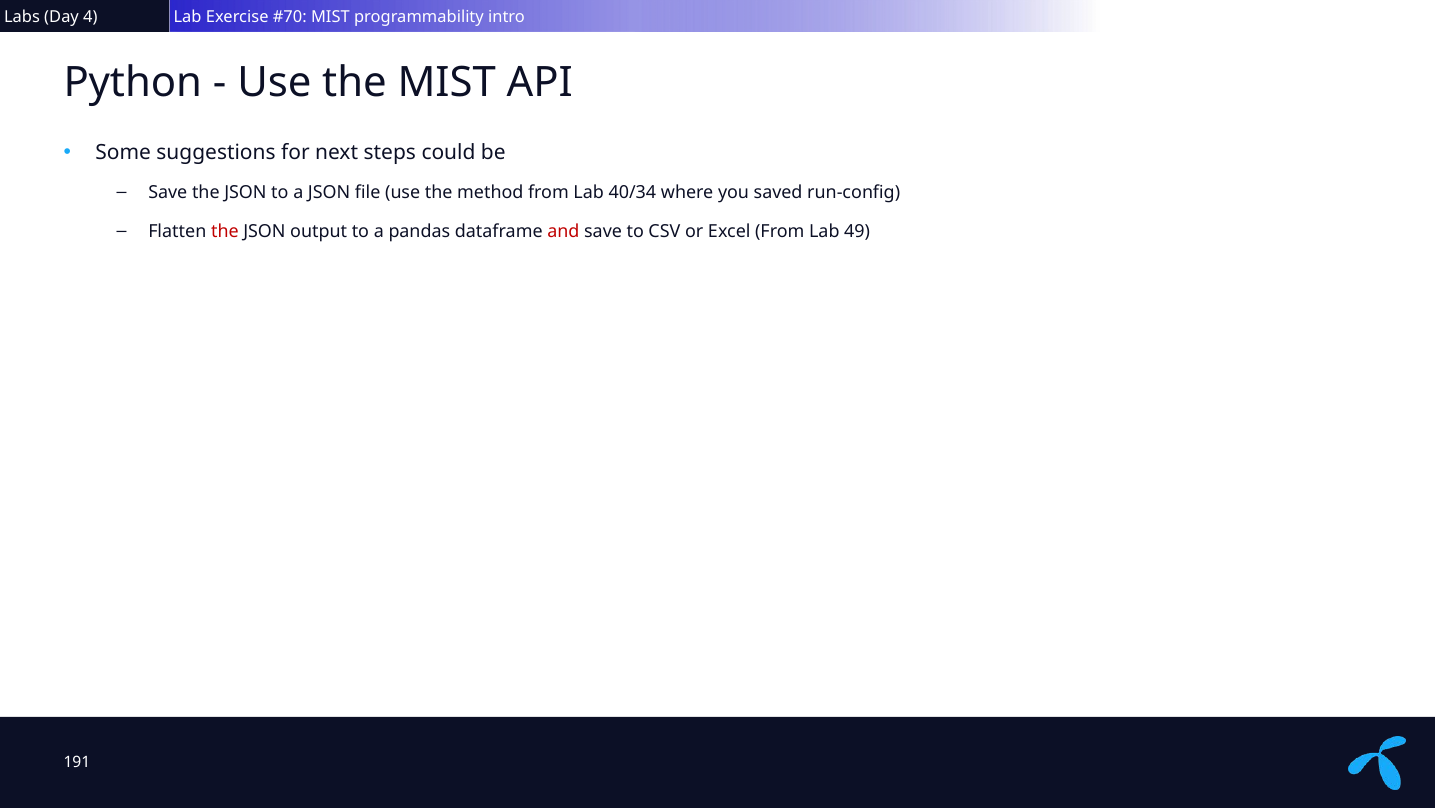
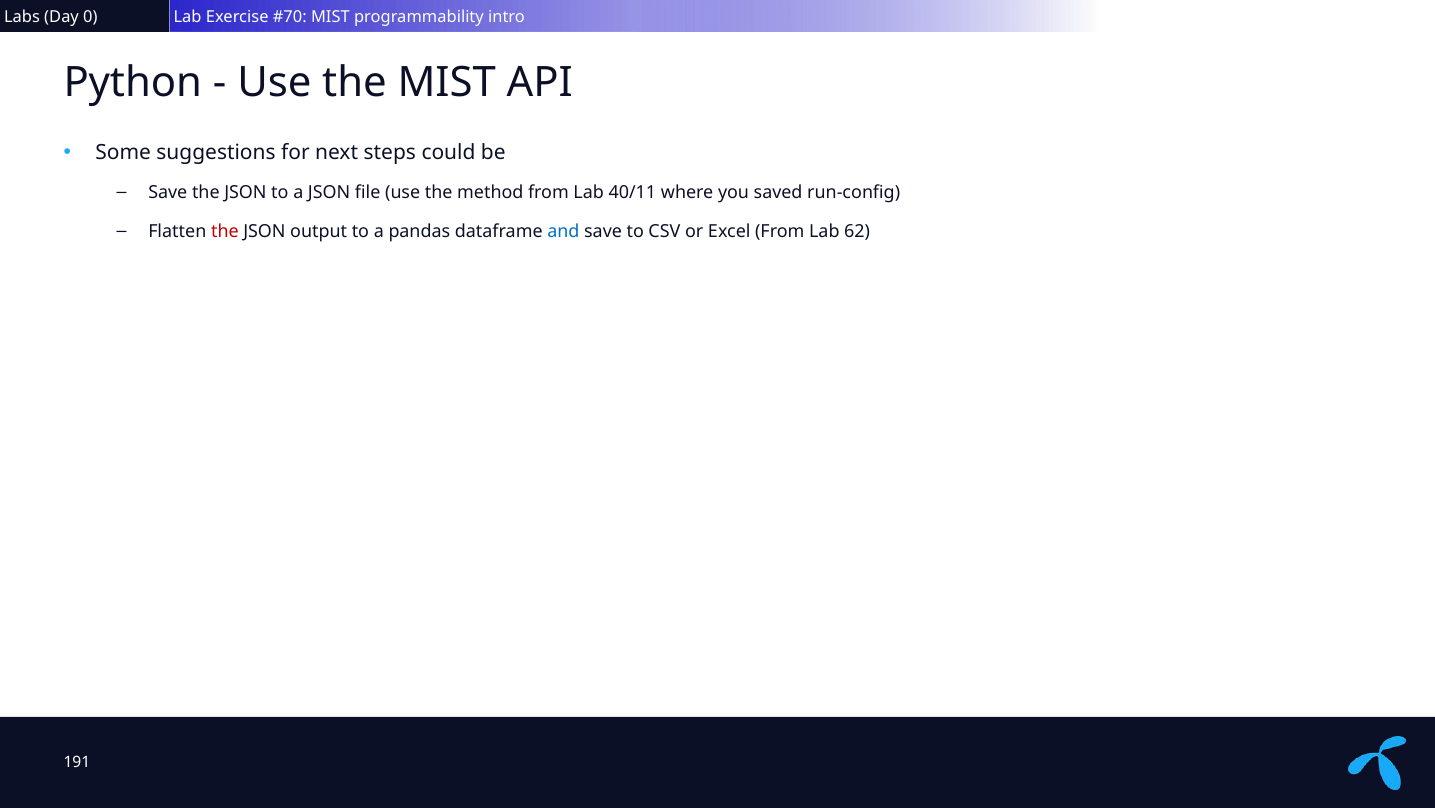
4: 4 -> 0 (90, 17)
40/34: 40/34 -> 40/11 (632, 192)
and colour: red -> blue (563, 231)
49: 49 -> 62 (857, 231)
